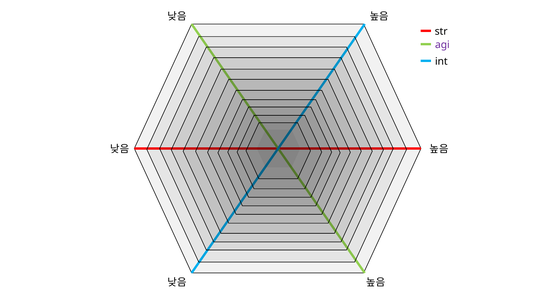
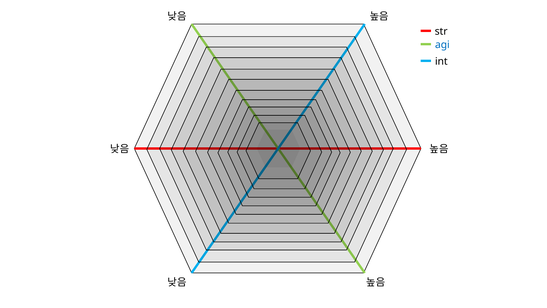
agi colour: purple -> blue (442, 45)
